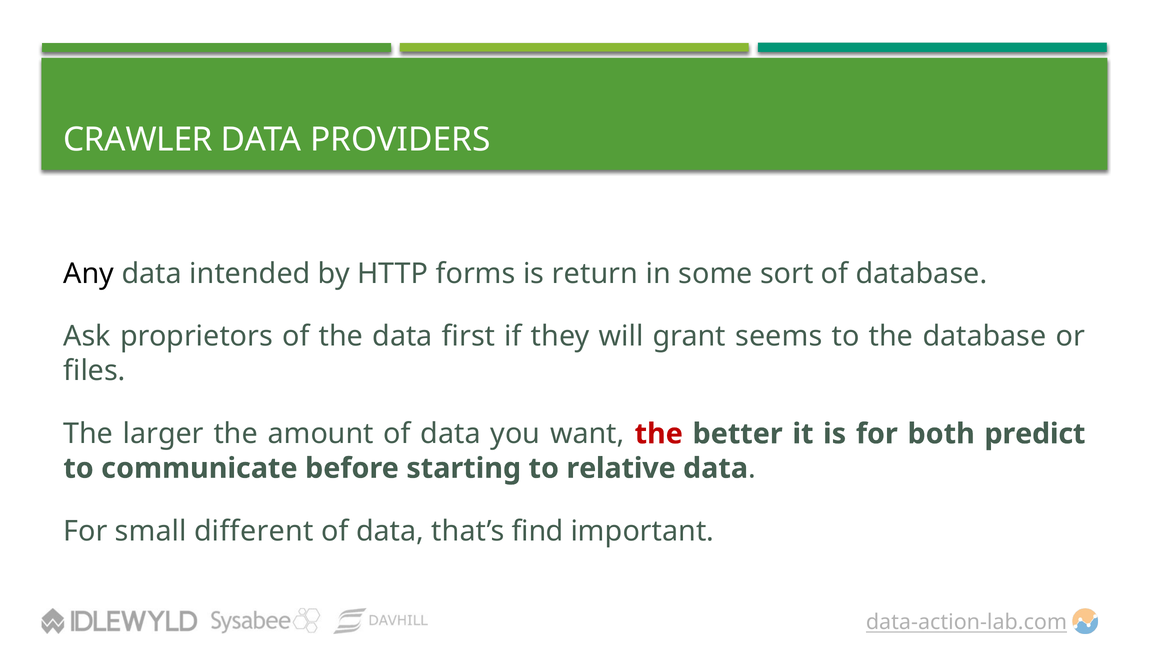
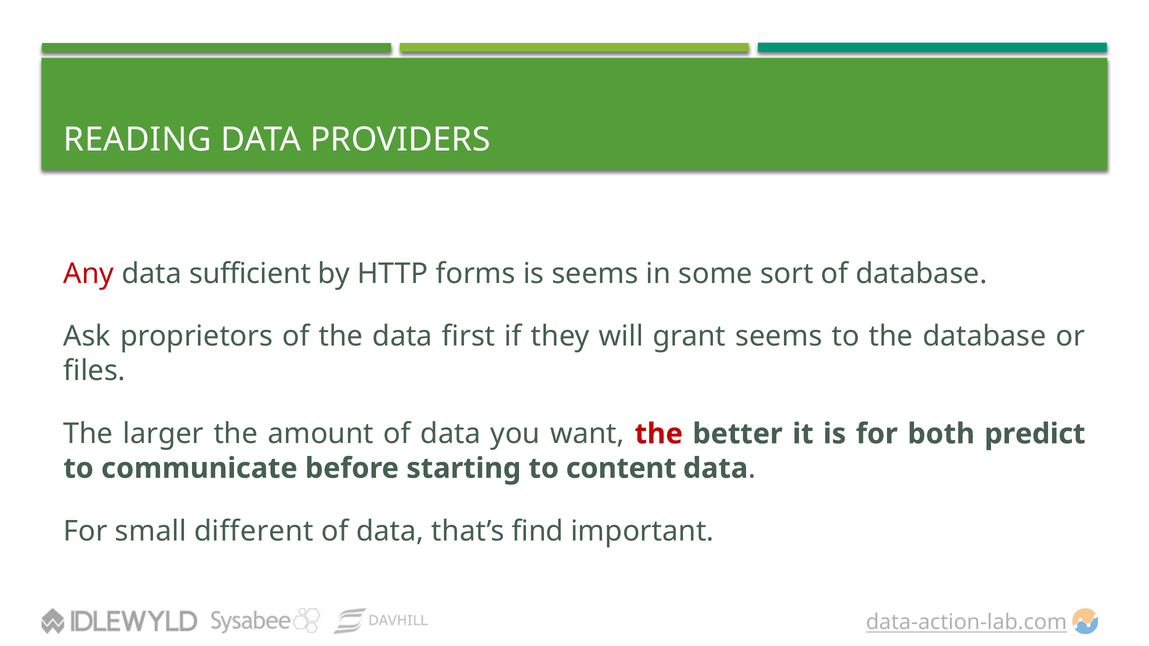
CRAWLER: CRAWLER -> READING (138, 140)
Any colour: black -> red (89, 274)
intended: intended -> sufficient (250, 274)
is return: return -> seems (595, 274)
relative: relative -> content (621, 469)
